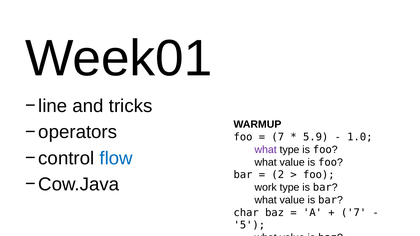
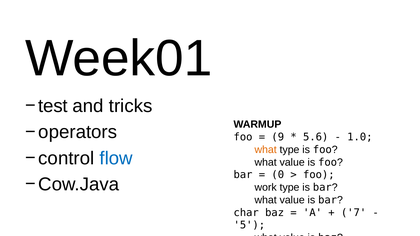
line: line -> test (53, 106)
7: 7 -> 9 (278, 137)
5.9: 5.9 -> 5.6 (316, 137)
what colour: purple -> orange (266, 150)
2: 2 -> 0 (278, 175)
